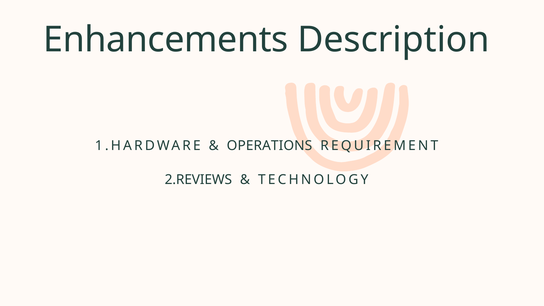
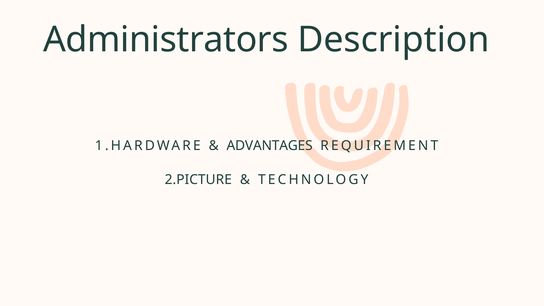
Enhancements: Enhancements -> Administrators (166, 40)
OPERATIONS: OPERATIONS -> ADVANTAGES (270, 146)
2.REVIEWS: 2.REVIEWS -> 2.PICTURE (198, 180)
